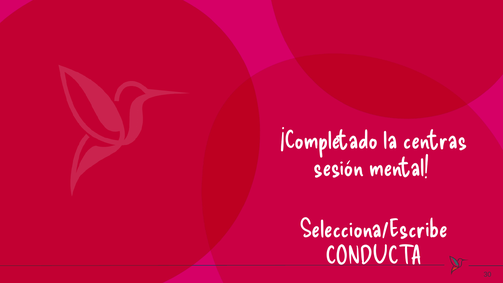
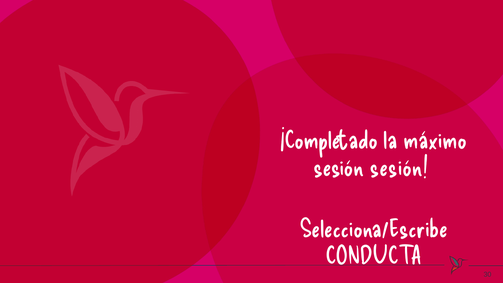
centras: centras -> máximo (435, 141)
sesión mental: mental -> sesión (399, 168)
